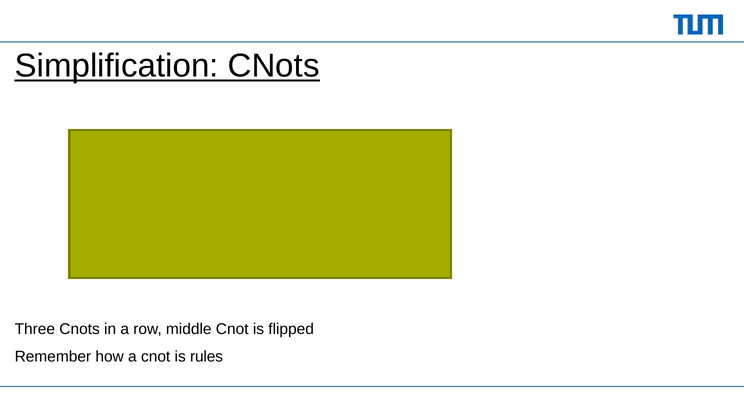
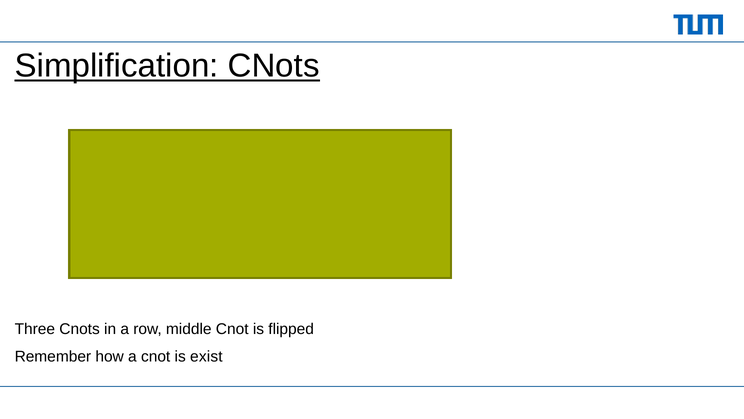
rules: rules -> exist (206, 356)
